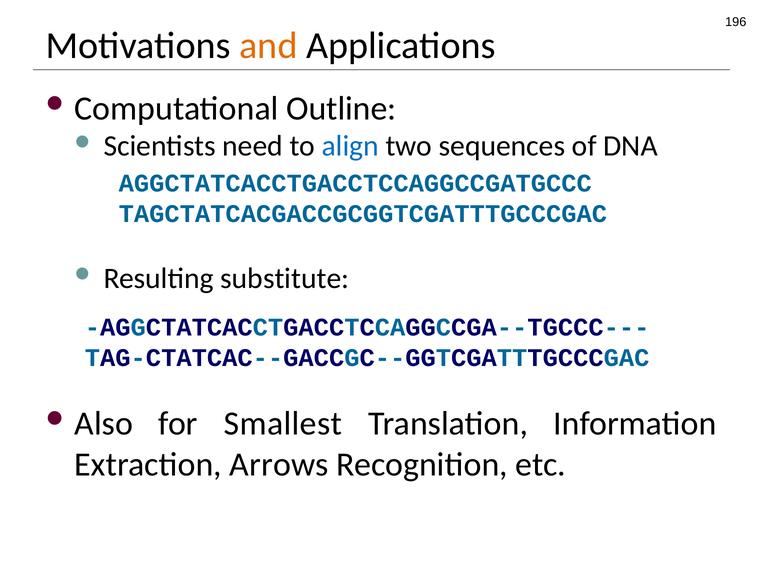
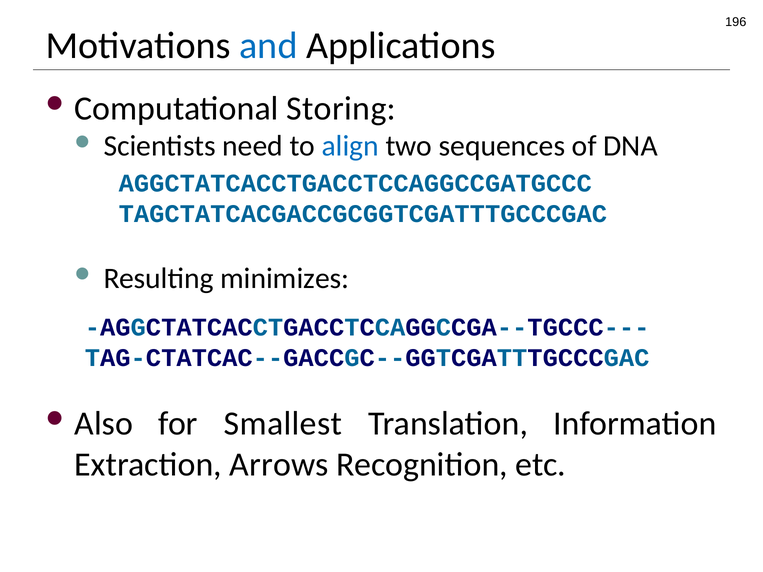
and colour: orange -> blue (268, 46)
Outline: Outline -> Storing (341, 108)
substitute: substitute -> minimizes (285, 279)
